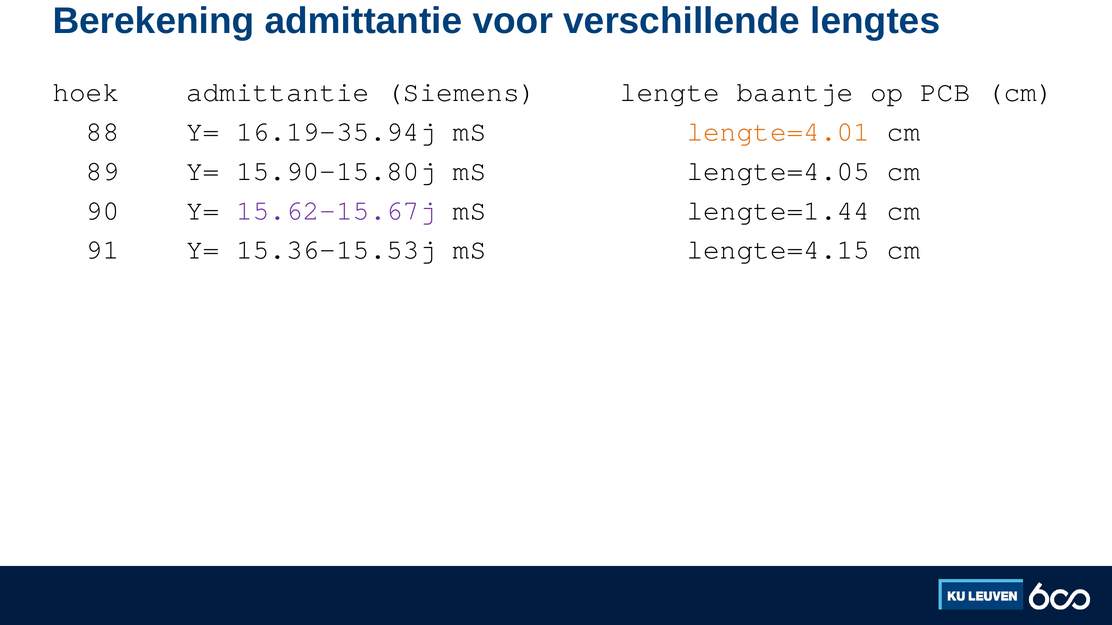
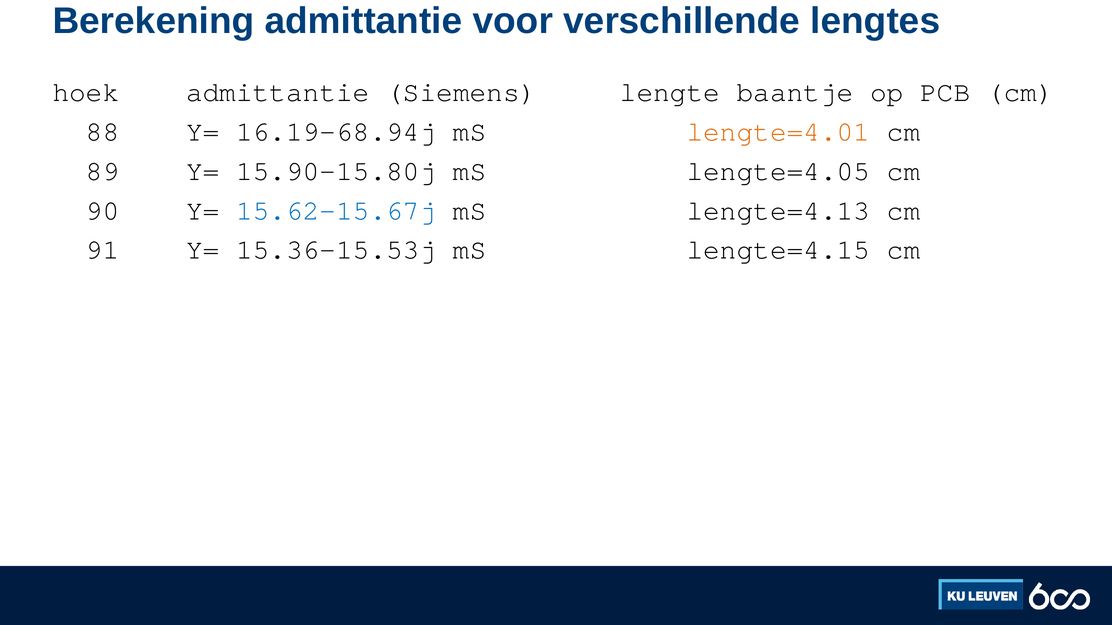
16.19-35.94j: 16.19-35.94j -> 16.19-68.94j (336, 132)
15.62-15.67j colour: purple -> blue (336, 211)
lengte=1.44: lengte=1.44 -> lengte=4.13 (778, 211)
